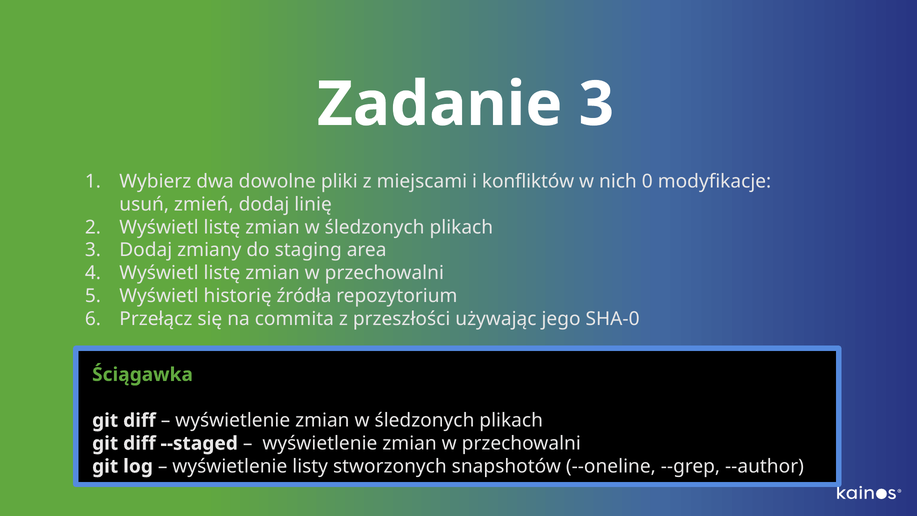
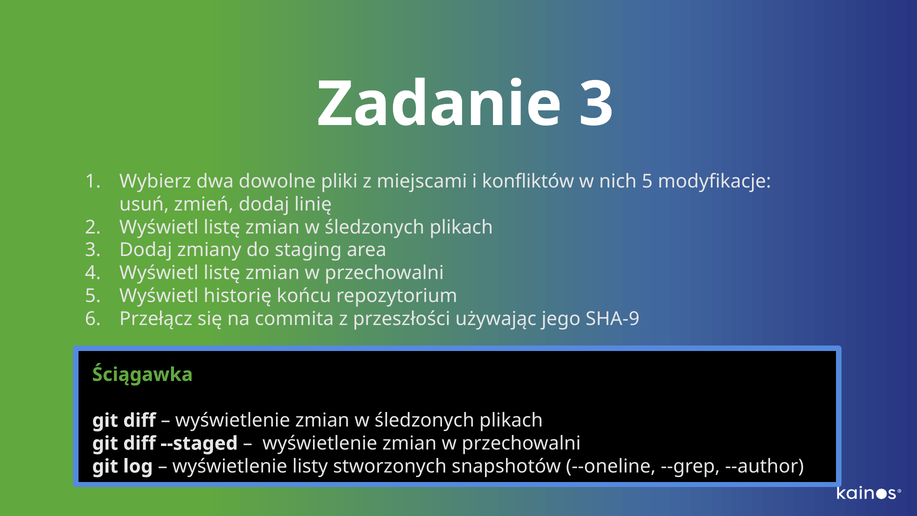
nich 0: 0 -> 5 (647, 181)
źródła: źródła -> końcu (304, 296)
SHA-0: SHA-0 -> SHA-9 (613, 319)
